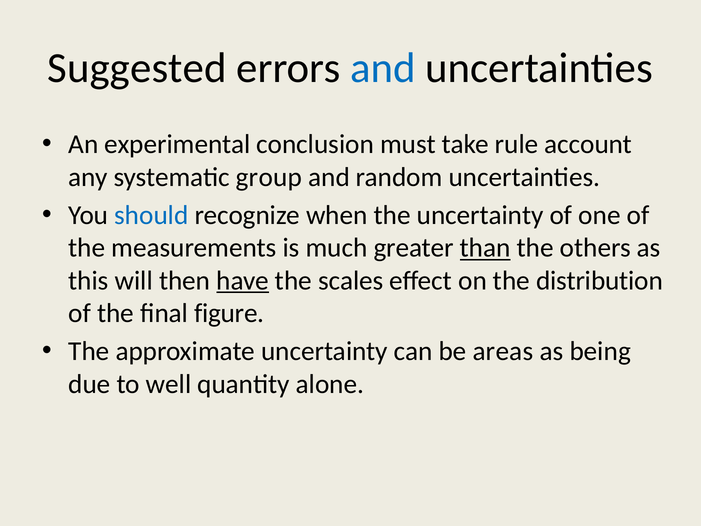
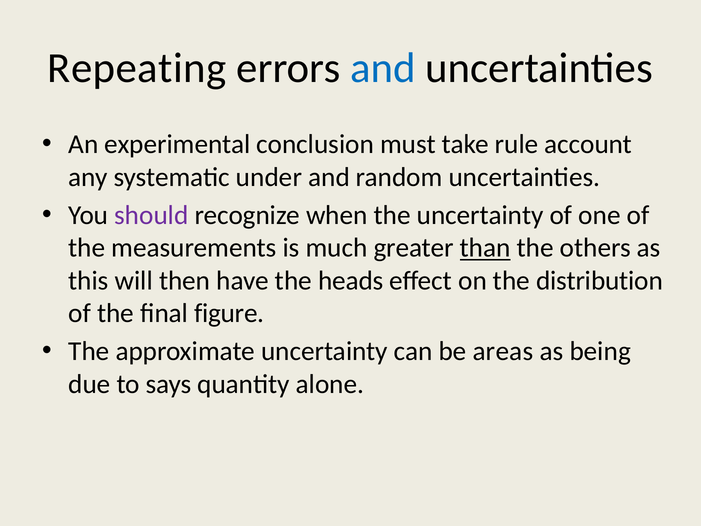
Suggested: Suggested -> Repeating (137, 68)
group: group -> under (269, 177)
should colour: blue -> purple (151, 215)
have underline: present -> none (243, 280)
scales: scales -> heads (351, 280)
well: well -> says (169, 384)
